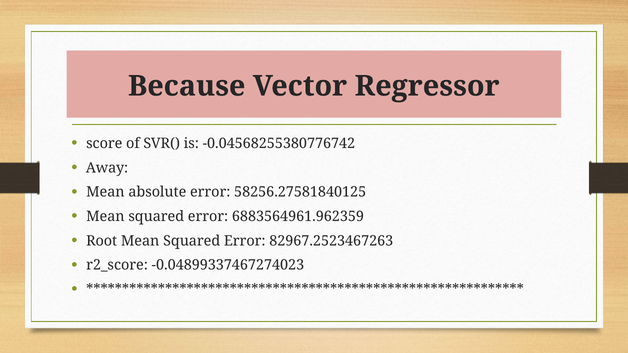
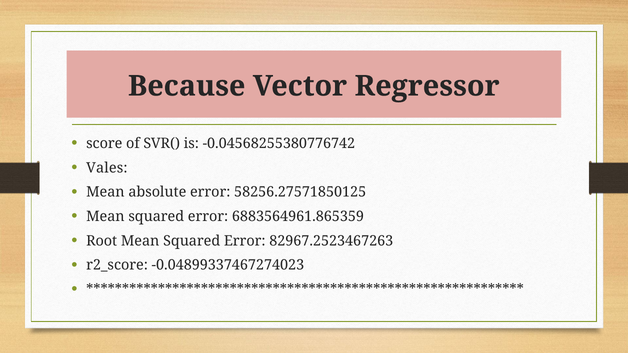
Away: Away -> Vales (107, 168)
58256.27581840125: 58256.27581840125 -> 58256.27571850125 (300, 192)
6883564961.962359: 6883564961.962359 -> 6883564961.865359 (298, 217)
